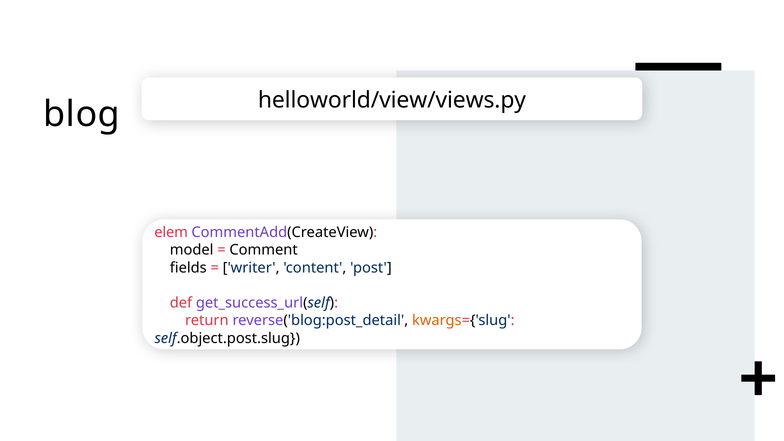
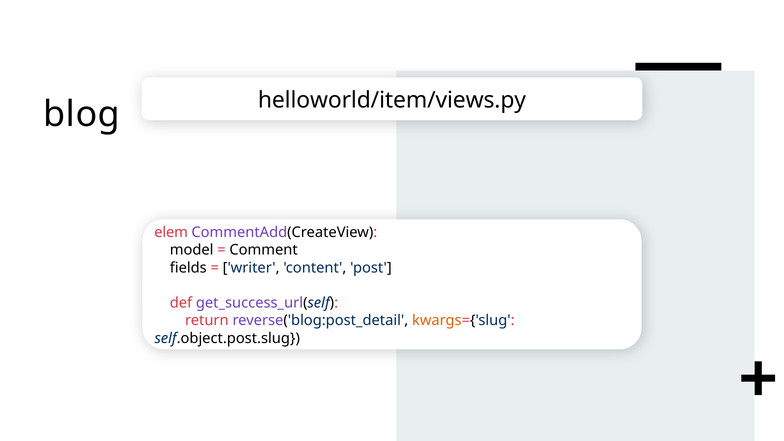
helloworld/view/views.py: helloworld/view/views.py -> helloworld/item/views.py (392, 100)
